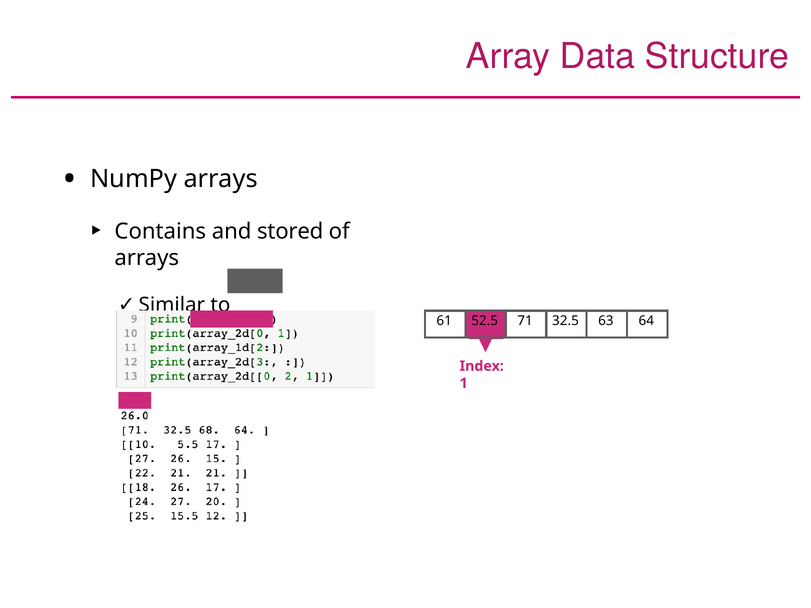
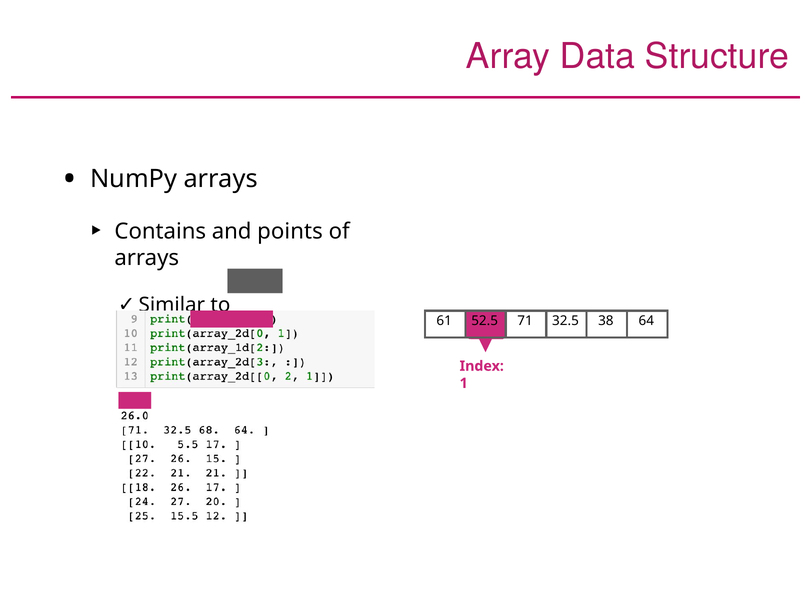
stored: stored -> points (290, 232)
63: 63 -> 38 (606, 321)
